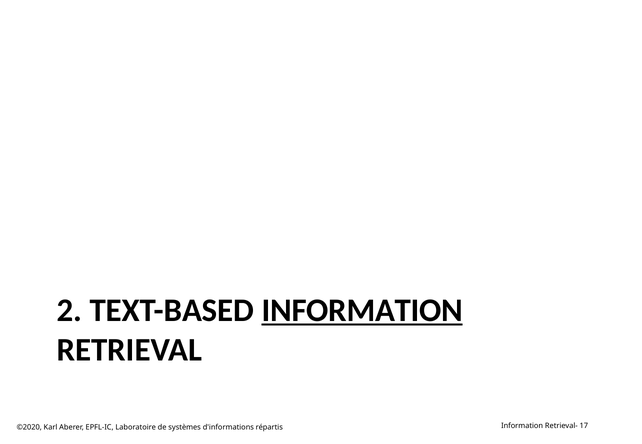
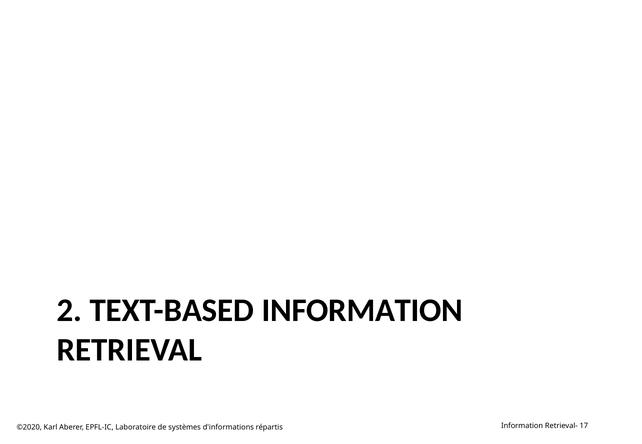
INFORMATION underline: present -> none (362, 311)
